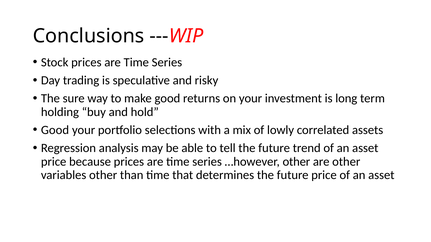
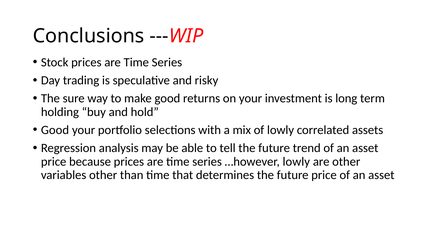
…however other: other -> lowly (296, 162)
